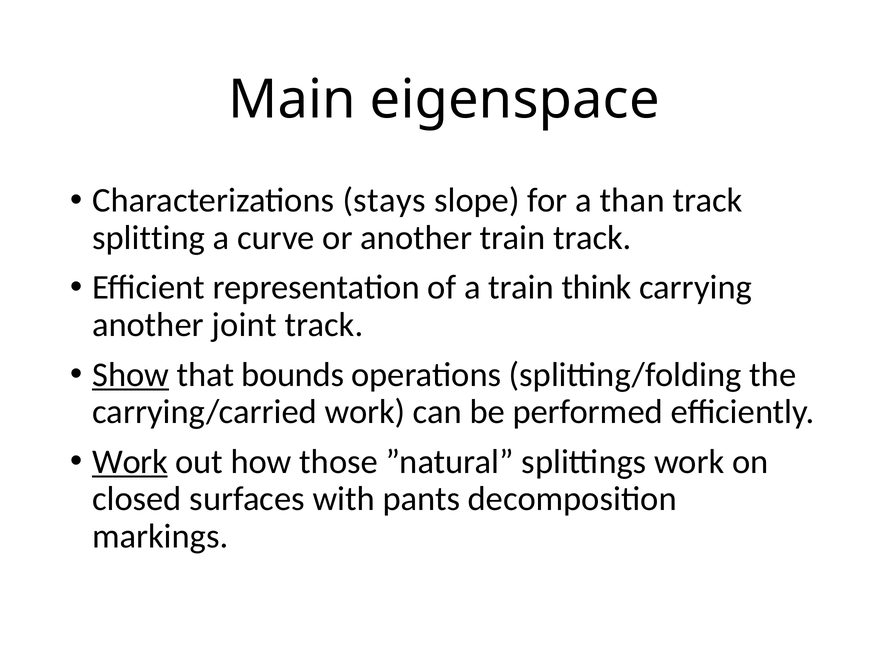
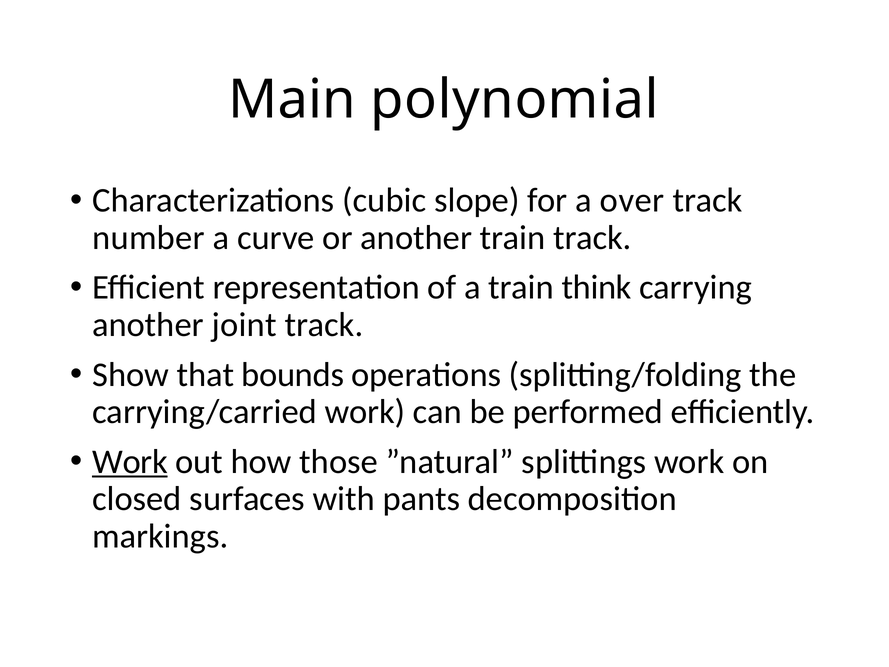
eigenspace: eigenspace -> polynomial (515, 100)
stays: stays -> cubic (384, 200)
than: than -> over (632, 200)
splitting: splitting -> number (149, 238)
Show underline: present -> none (131, 374)
